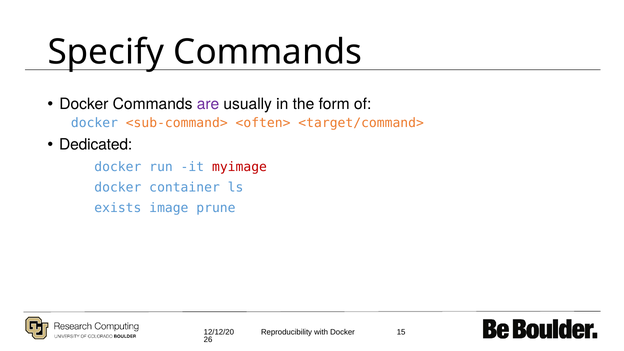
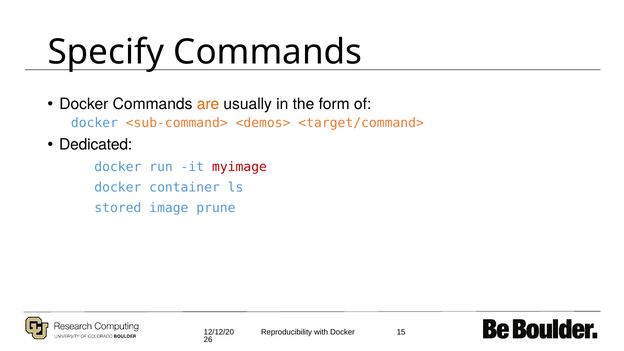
are colour: purple -> orange (208, 104)
<often>: <often> -> <demos> (263, 123)
exists: exists -> stored (118, 208)
